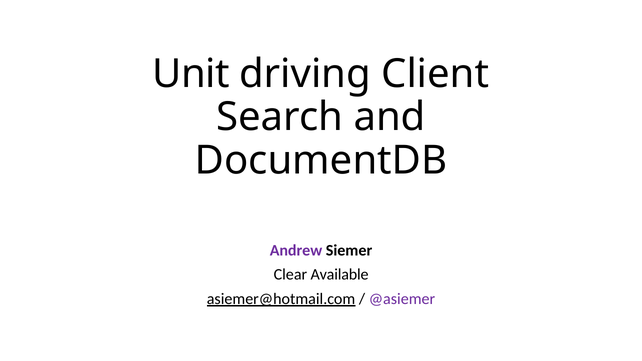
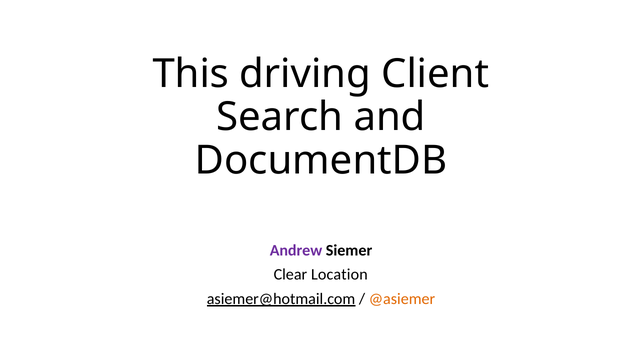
Unit: Unit -> This (191, 74)
Available: Available -> Location (339, 275)
@asiemer colour: purple -> orange (402, 299)
